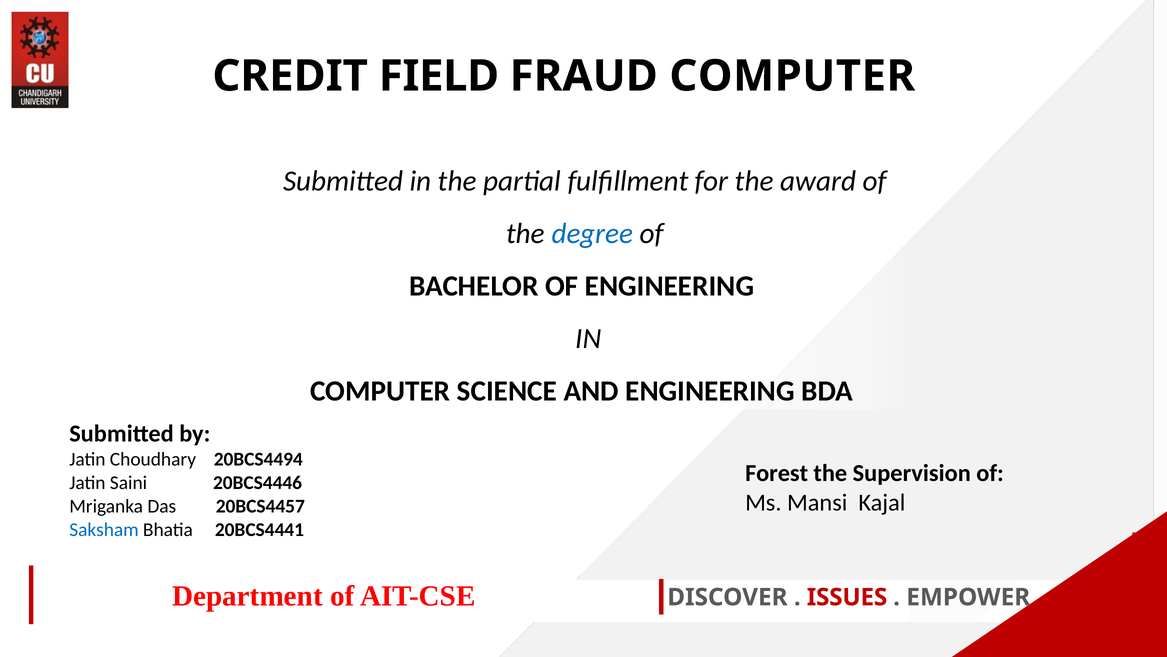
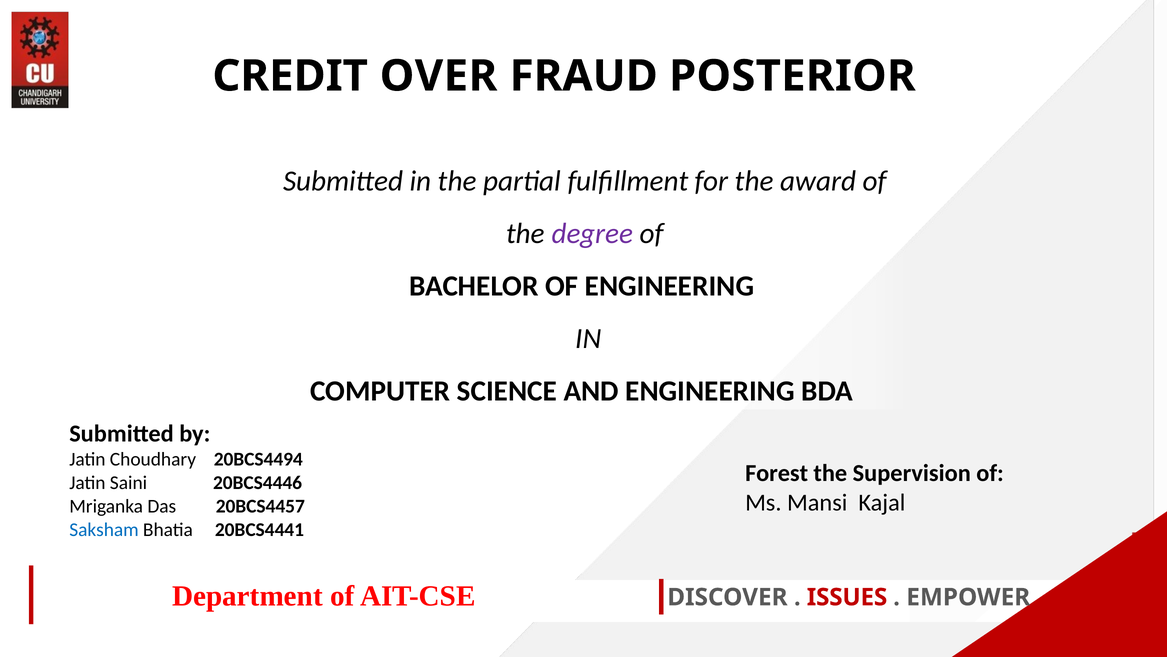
FIELD: FIELD -> OVER (439, 76)
FRAUD COMPUTER: COMPUTER -> POSTERIOR (792, 76)
degree colour: blue -> purple (592, 233)
